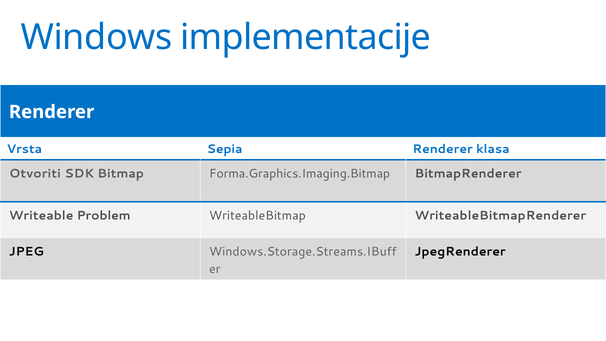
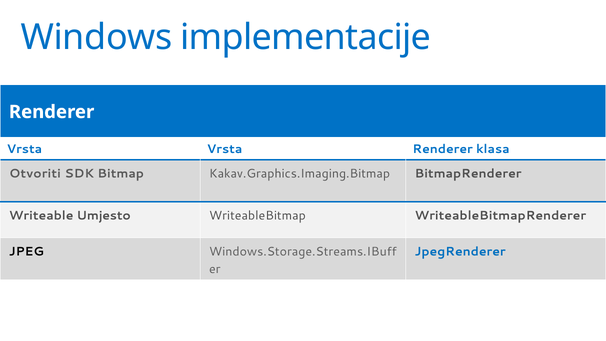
Vrsta Sepia: Sepia -> Vrsta (225, 149)
Forma.Graphics.Imaging.Bitmap: Forma.Graphics.Imaging.Bitmap -> Kakav.Graphics.Imaging.Bitmap (300, 174)
Problem: Problem -> Umjesto (104, 216)
JpegRenderer colour: black -> blue (460, 251)
